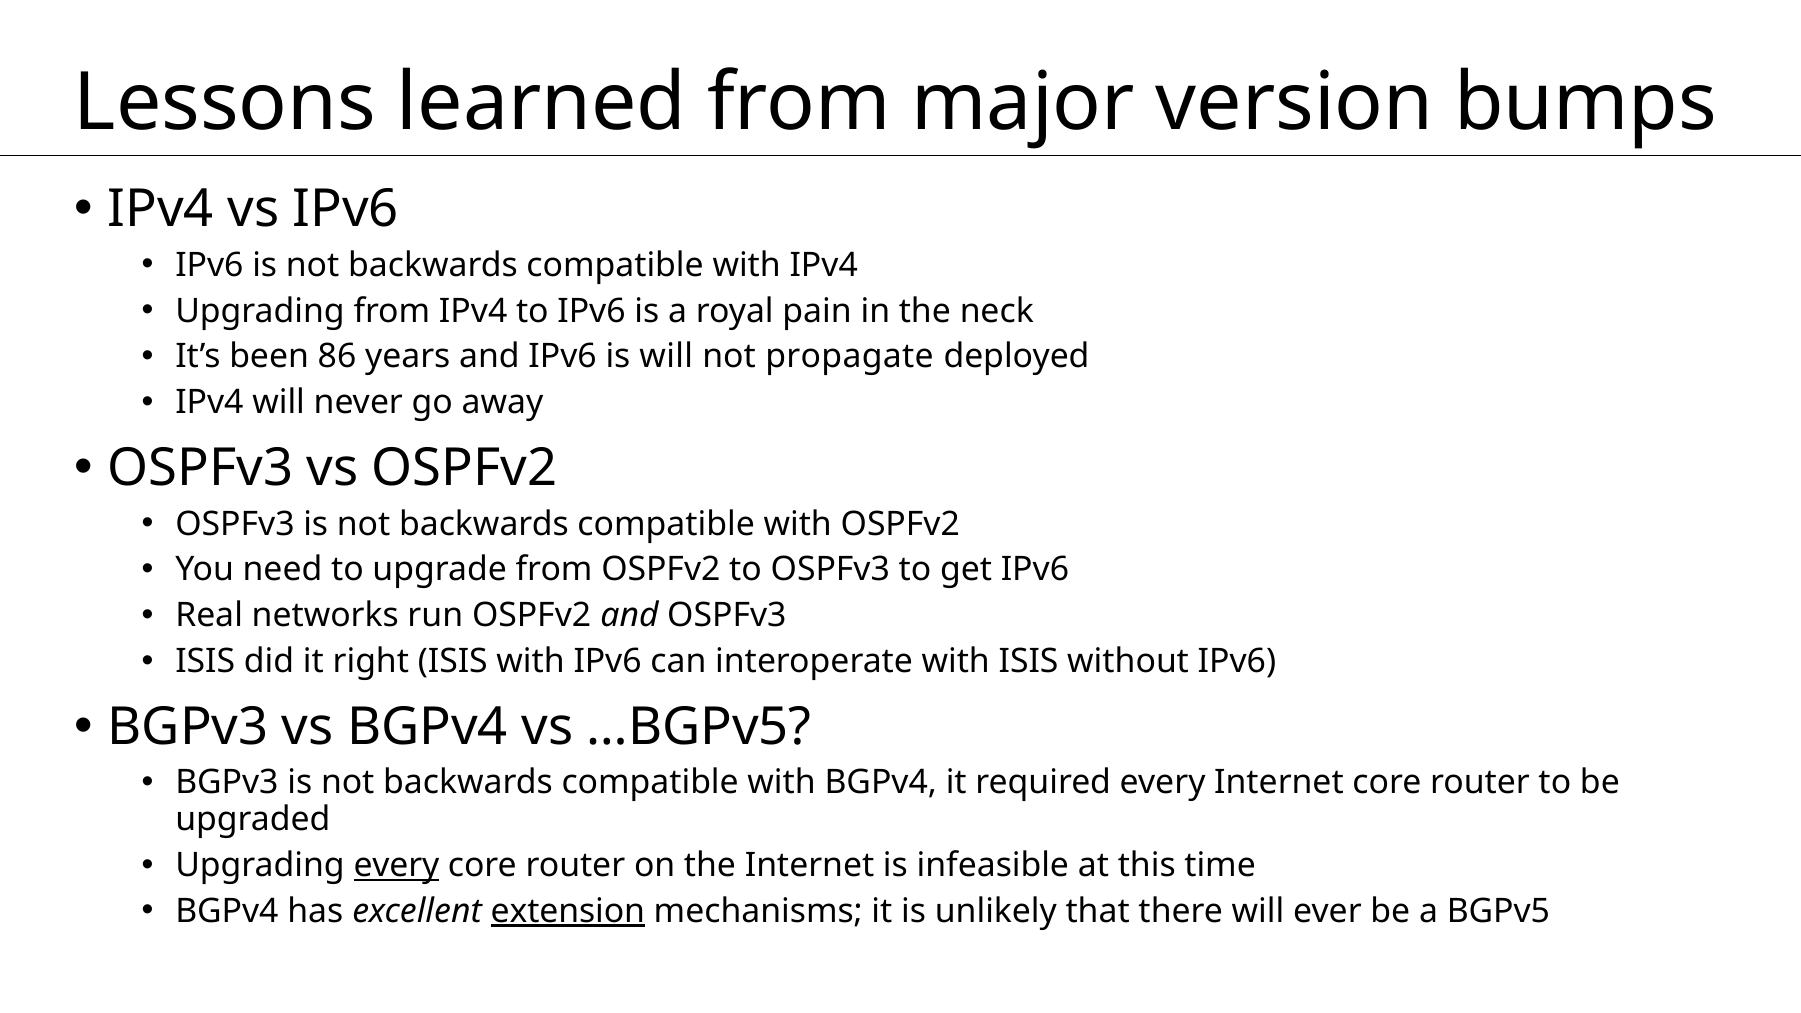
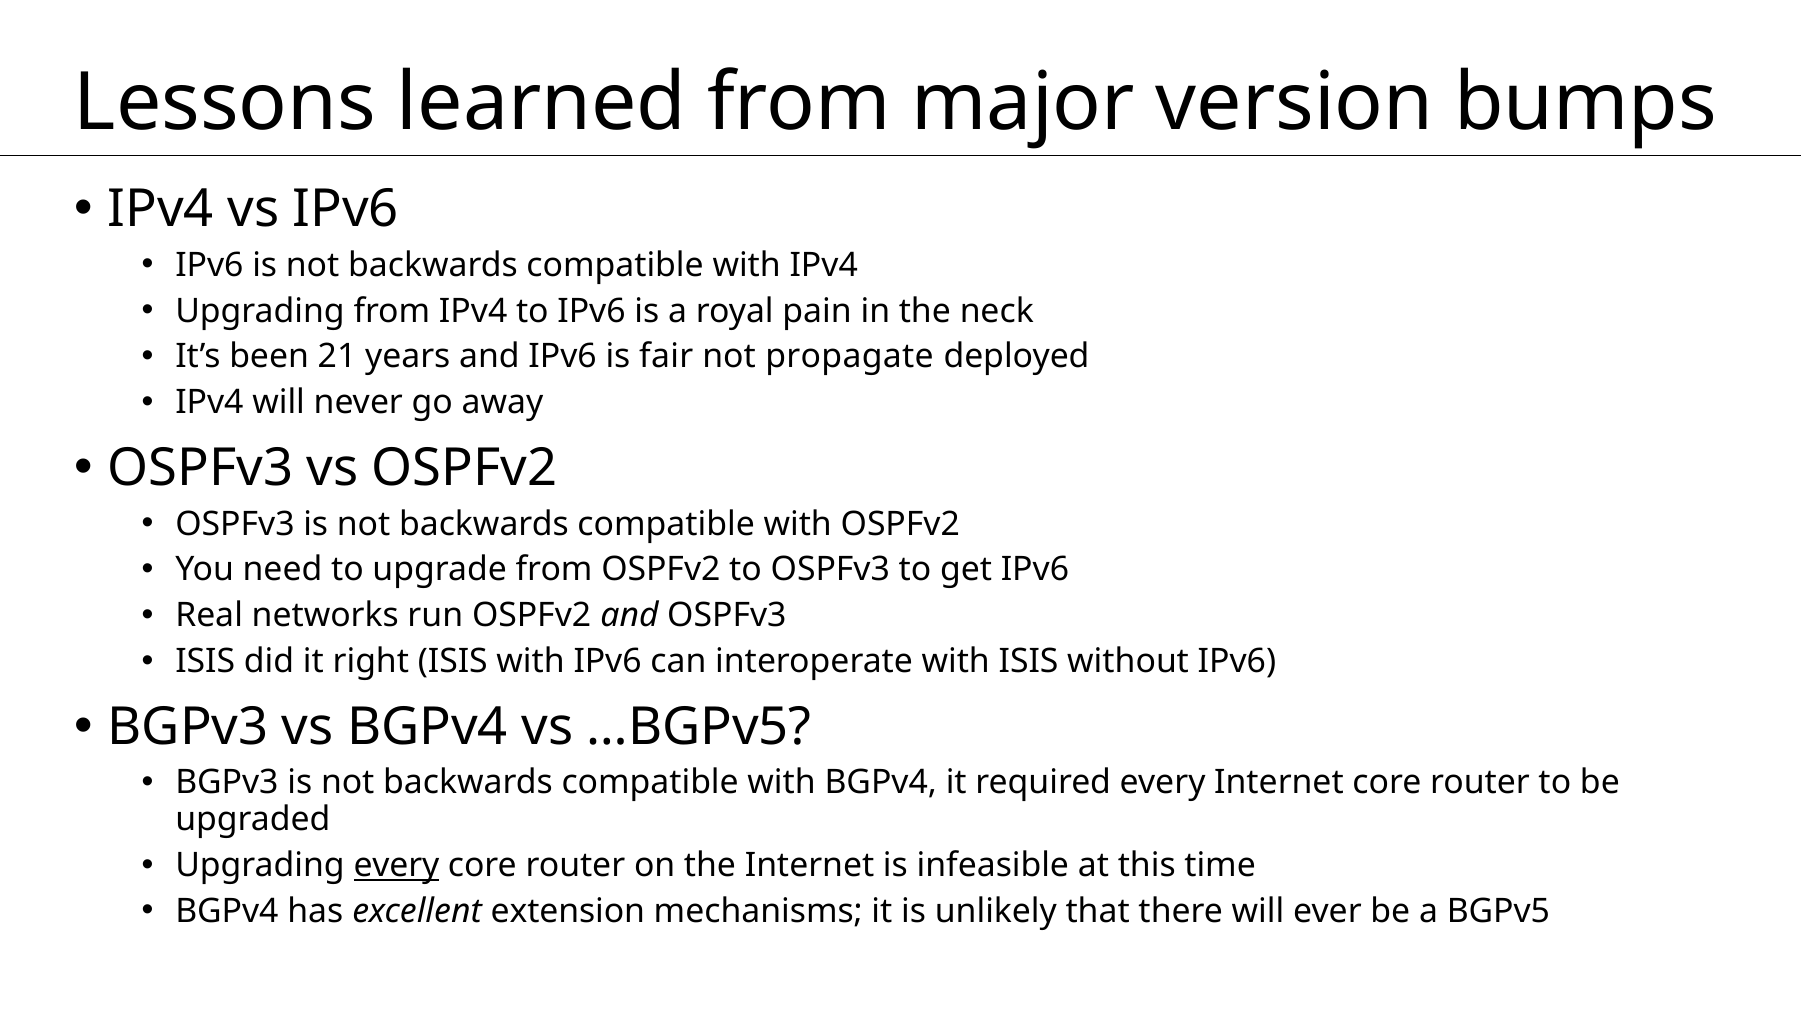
86: 86 -> 21 (337, 357)
is will: will -> fair (666, 357)
extension underline: present -> none (568, 911)
